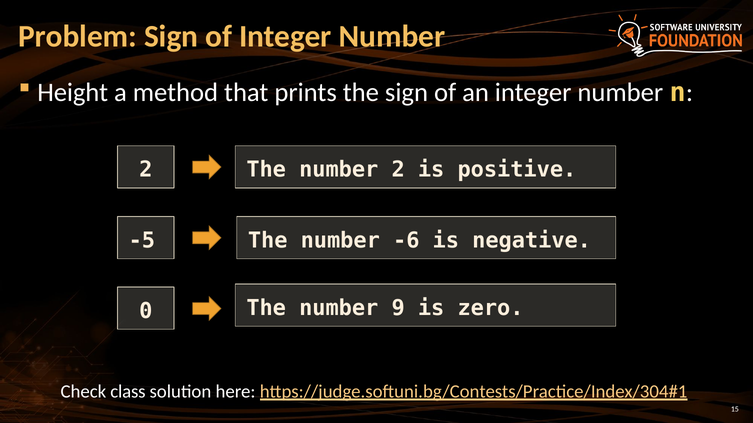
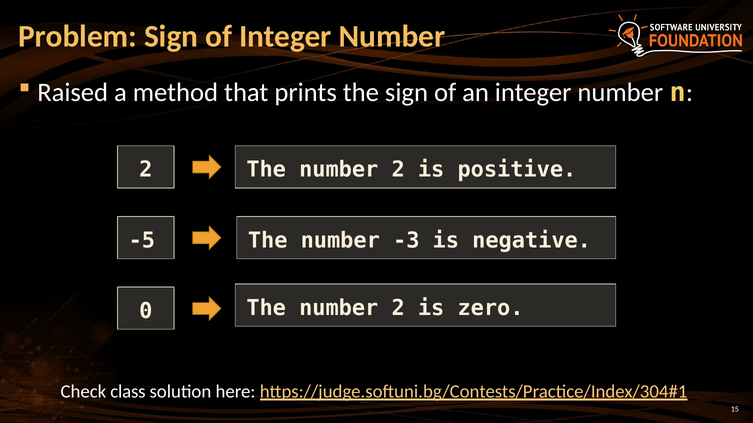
Height: Height -> Raised (73, 93)
-6: -6 -> -3 (406, 241)
9: 9 -> 2 (398, 309)
